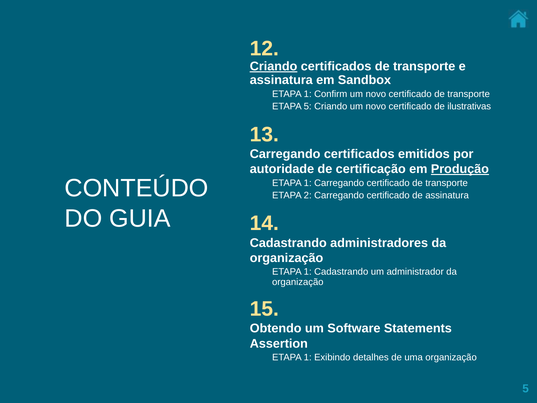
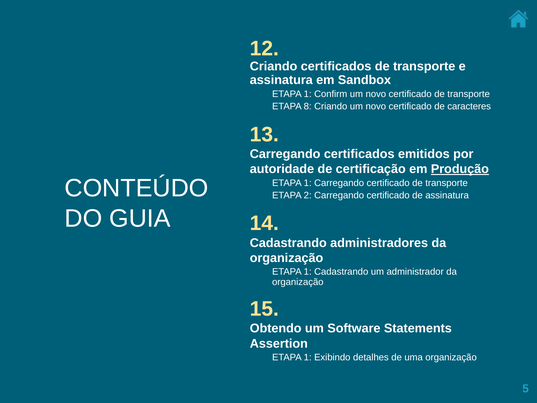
Criando underline: present -> none (274, 66)
ETAPA 5: 5 -> 8 (308, 106)
ilustrativas: ilustrativas -> caracteres (469, 106)
